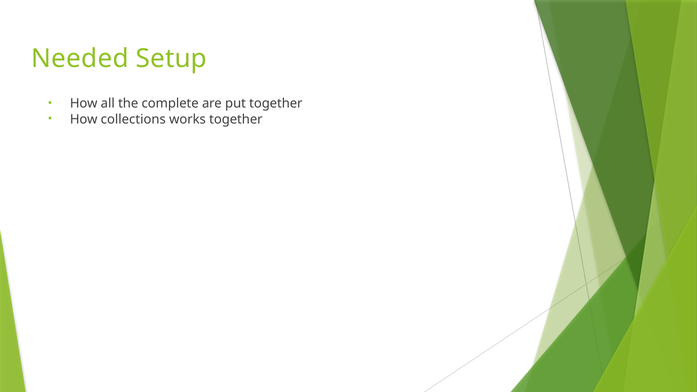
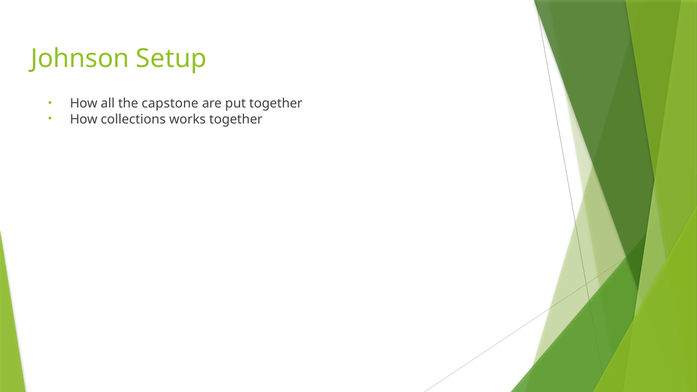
Needed: Needed -> Johnson (80, 58)
complete: complete -> capstone (170, 104)
